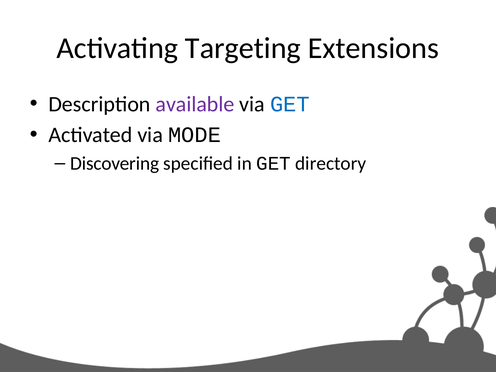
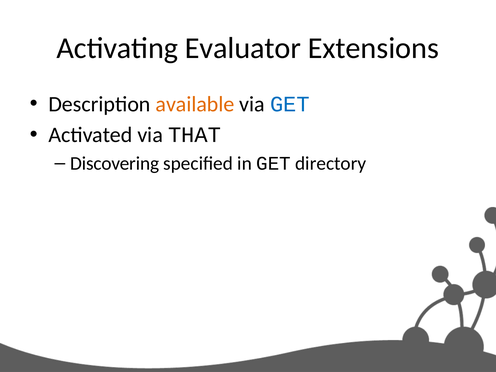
Targeting: Targeting -> Evaluator (243, 48)
available colour: purple -> orange (195, 104)
MODE: MODE -> THAT (195, 135)
